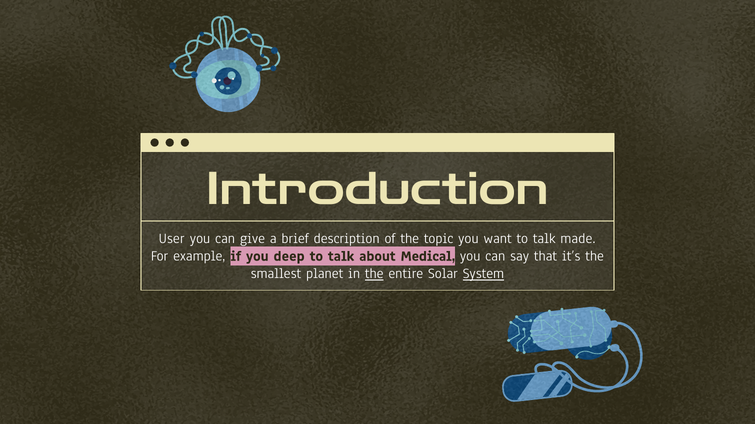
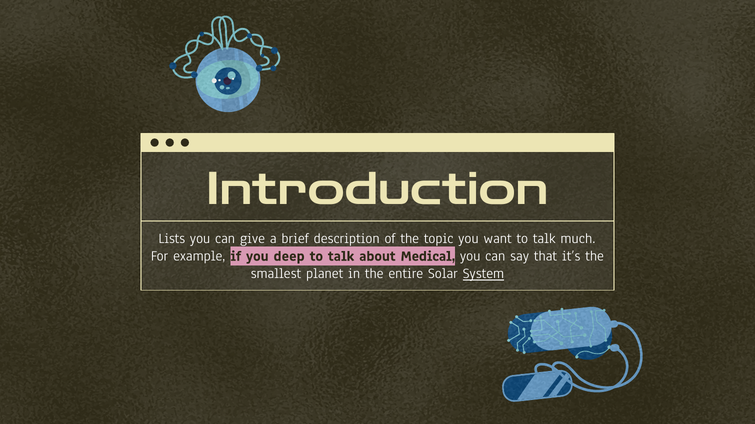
User: User -> Lists (172, 239)
made: made -> much (578, 239)
the underline: present -> none (374, 274)
